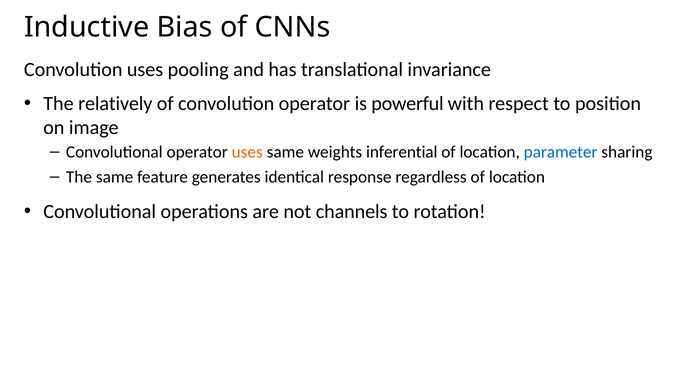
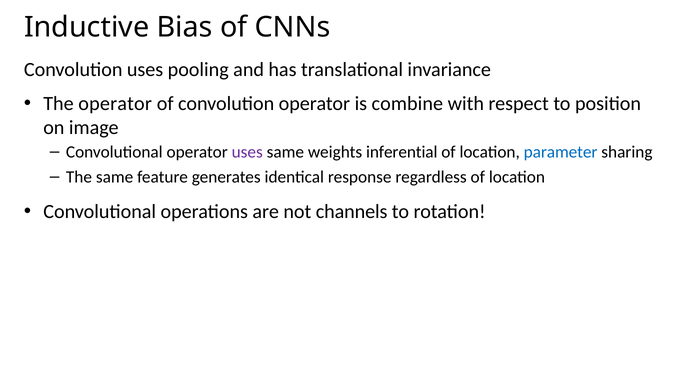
The relatively: relatively -> operator (115, 104)
powerful: powerful -> combine (407, 104)
uses colour: orange -> purple (247, 152)
